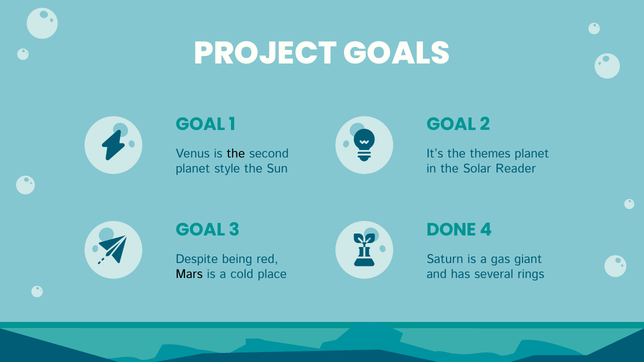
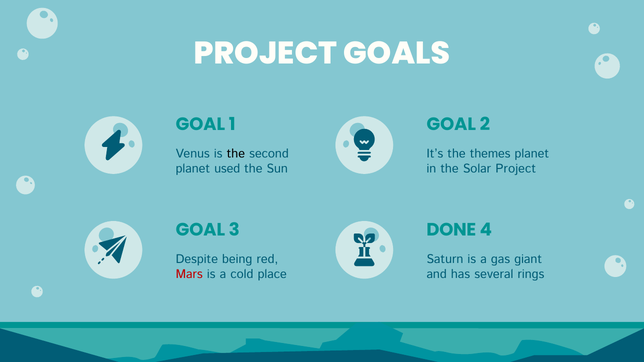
style: style -> used (227, 169)
Solar Reader: Reader -> Project (516, 169)
Mars colour: black -> red (189, 274)
